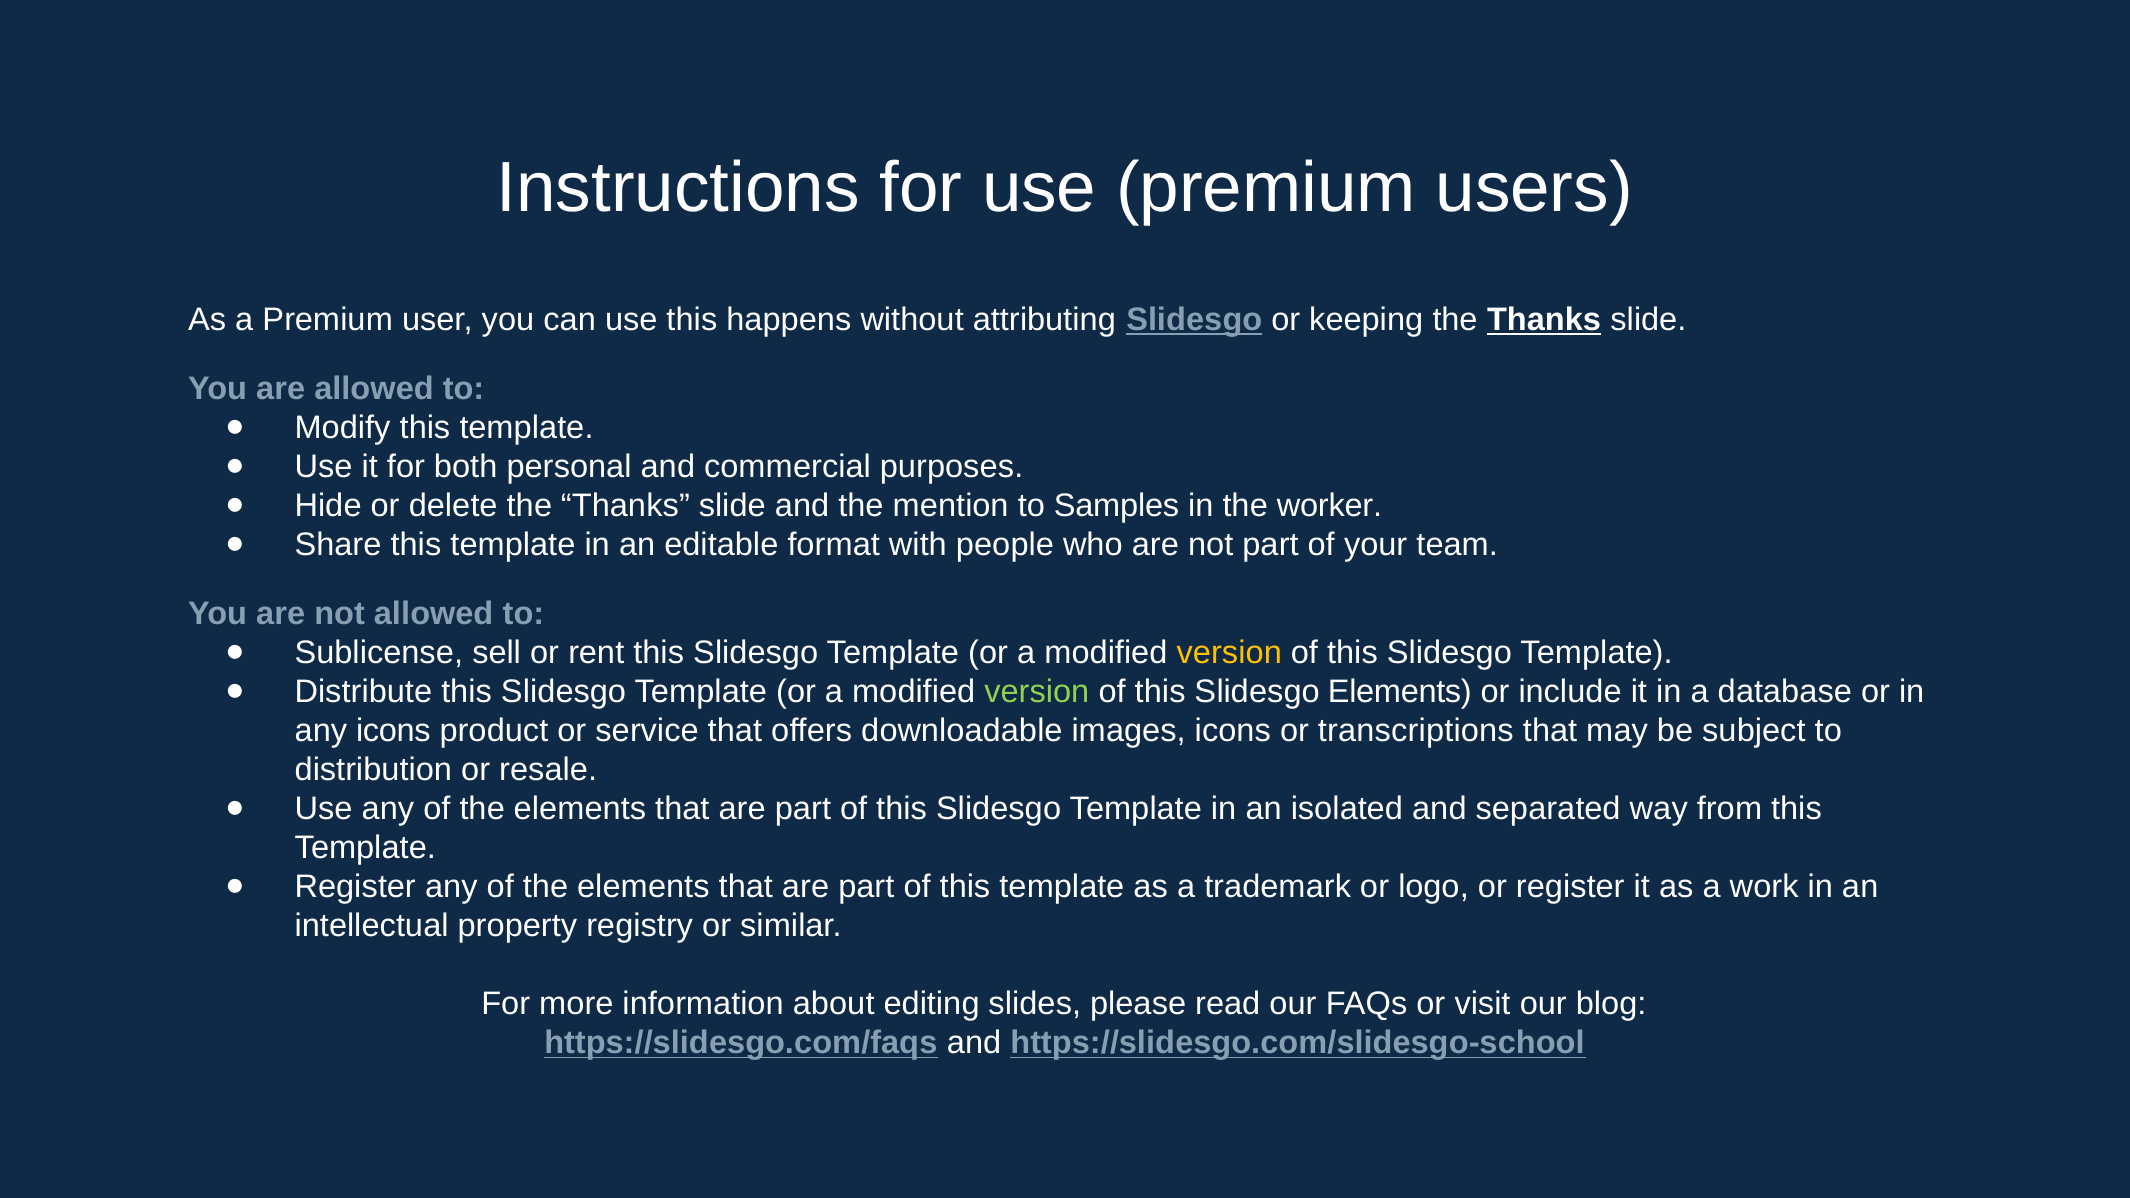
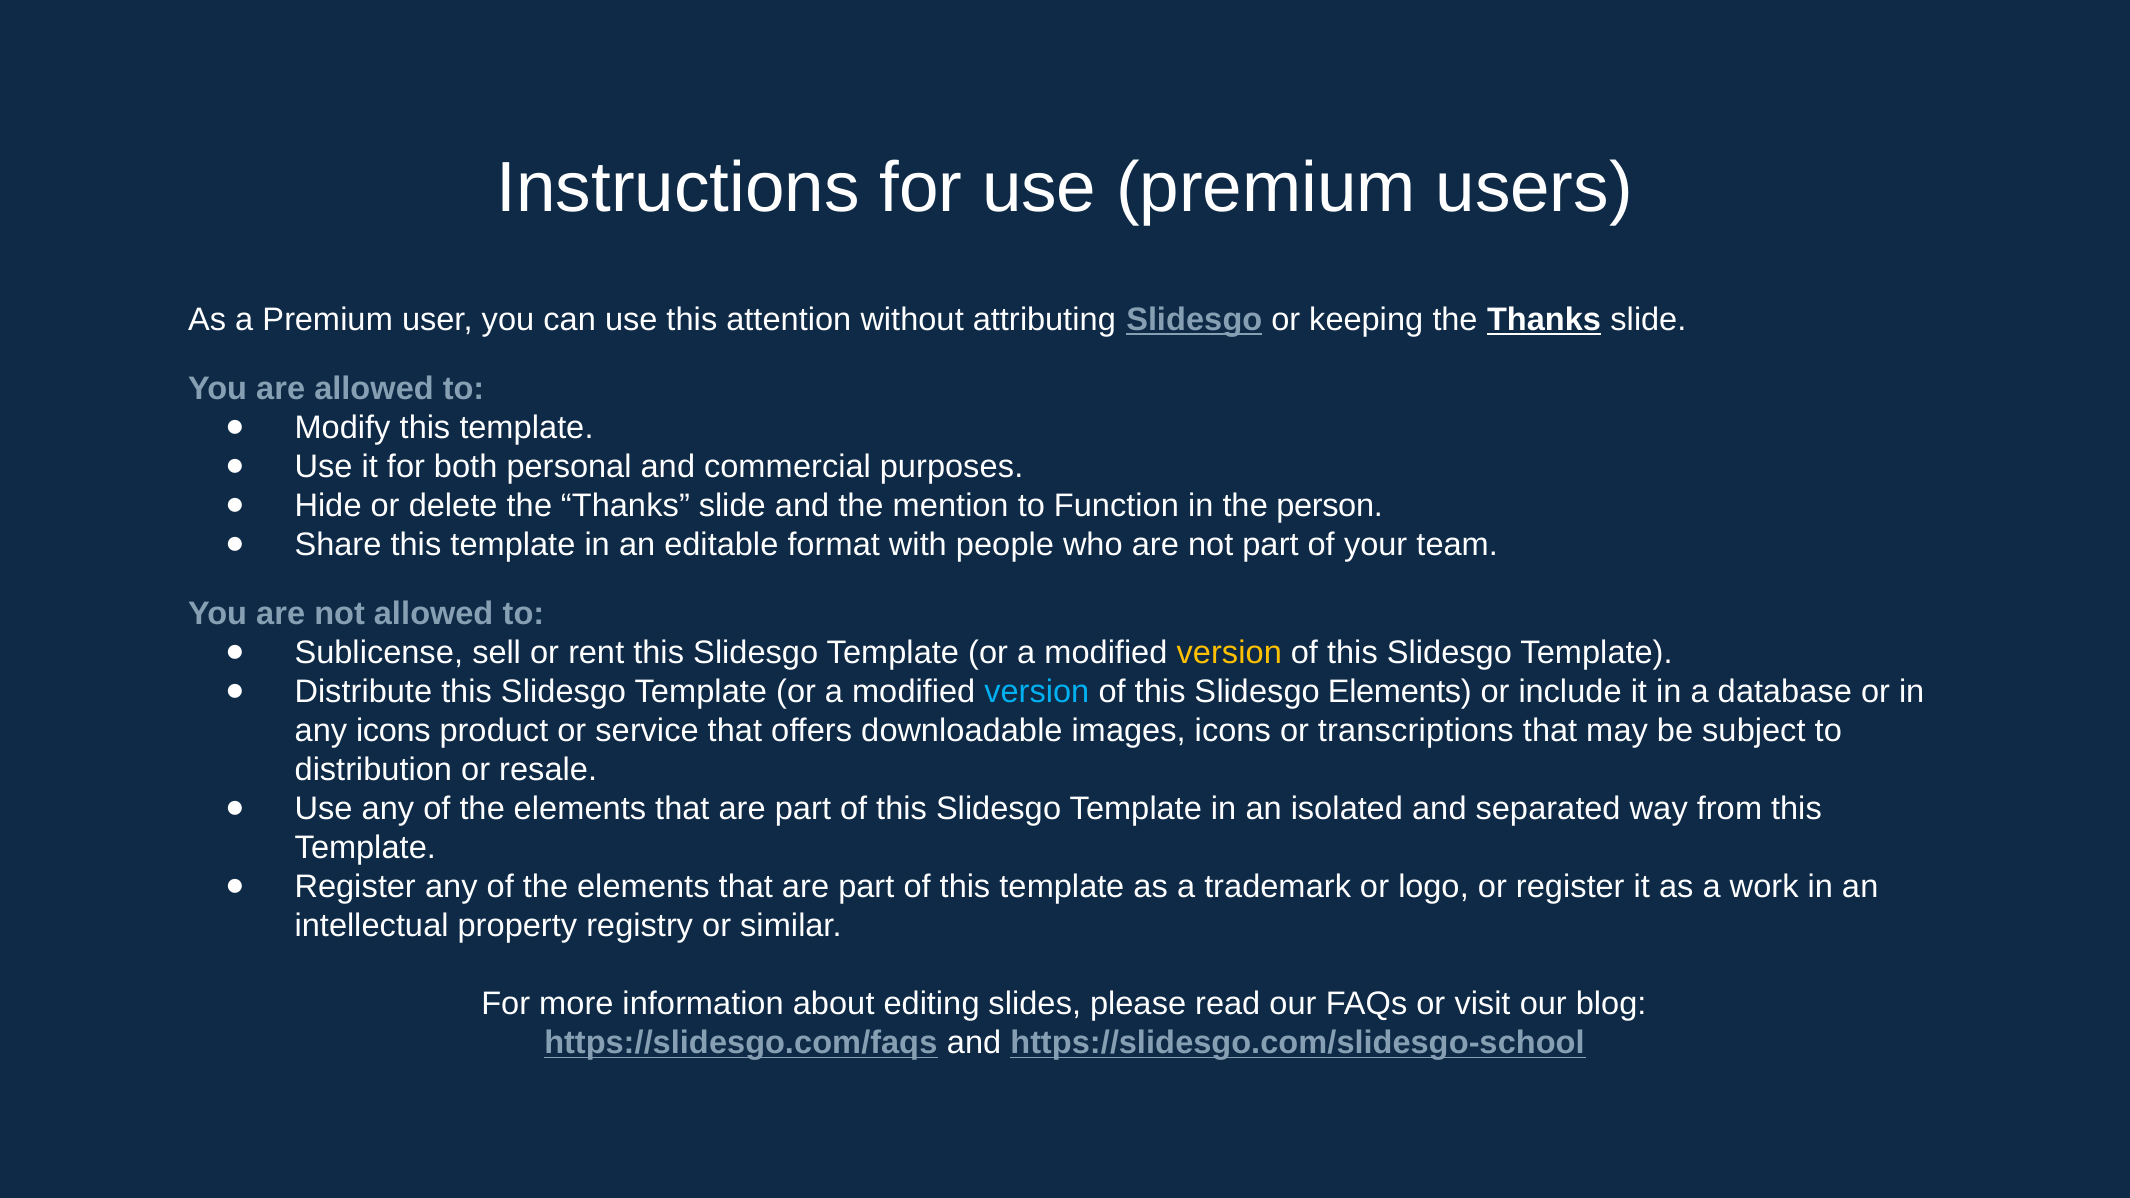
happens: happens -> attention (789, 320)
Samples: Samples -> Function (1116, 506)
worker: worker -> person (1330, 506)
version colour: light green -> light blue (1037, 692)
